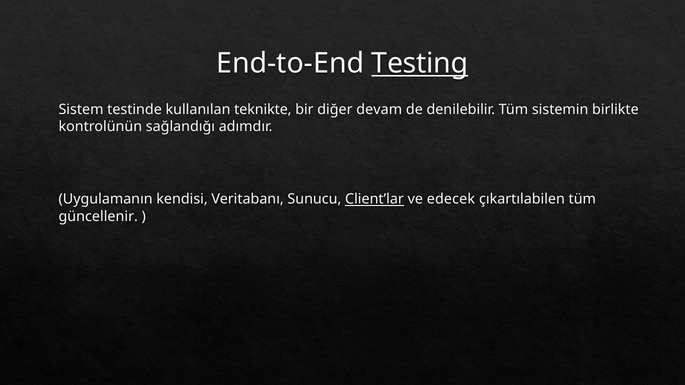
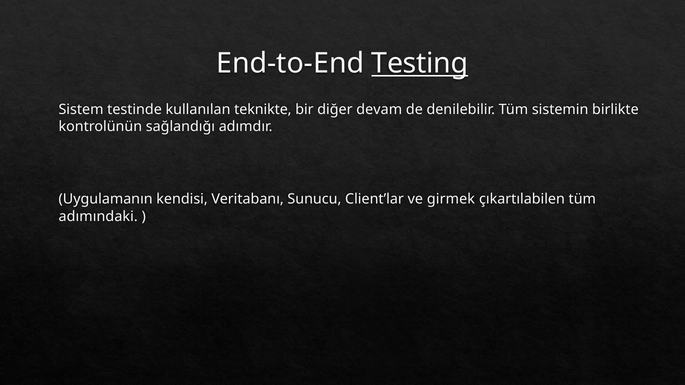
Client’lar underline: present -> none (374, 199)
edecek: edecek -> girmek (451, 199)
güncellenir: güncellenir -> adımındaki (98, 217)
